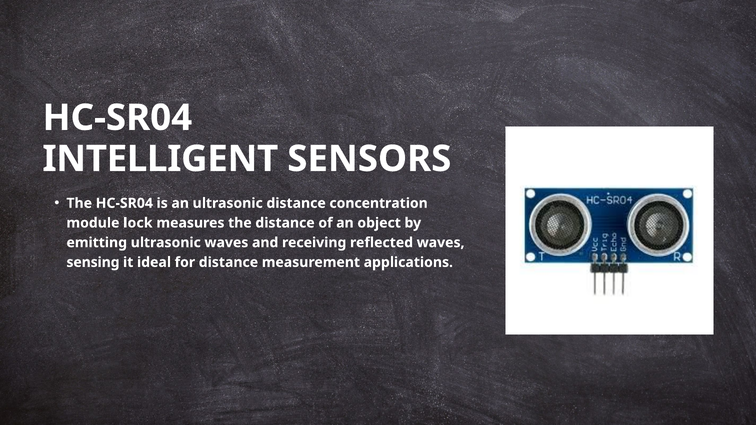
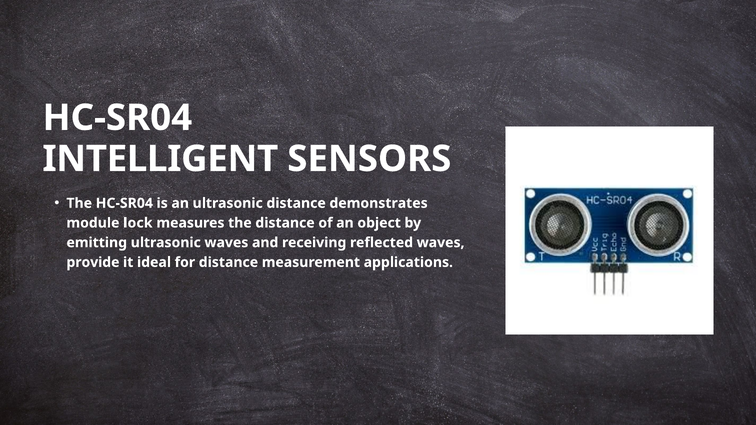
concentration: concentration -> demonstrates (379, 203)
sensing: sensing -> provide (93, 262)
